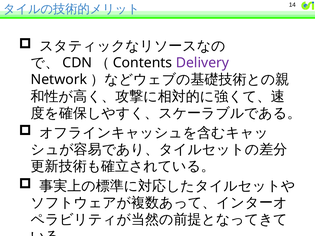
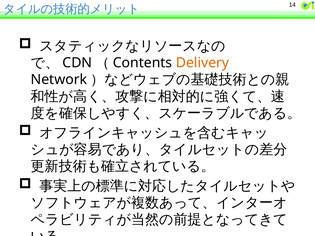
Delivery colour: purple -> orange (202, 63)
